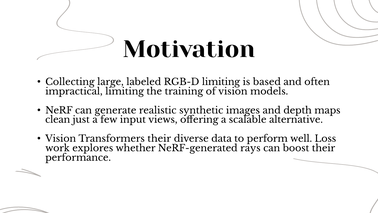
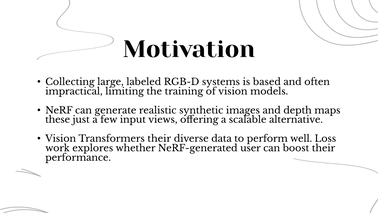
RGB-D limiting: limiting -> systems (221, 82)
clean: clean -> these (58, 120)
rays: rays -> user (250, 148)
